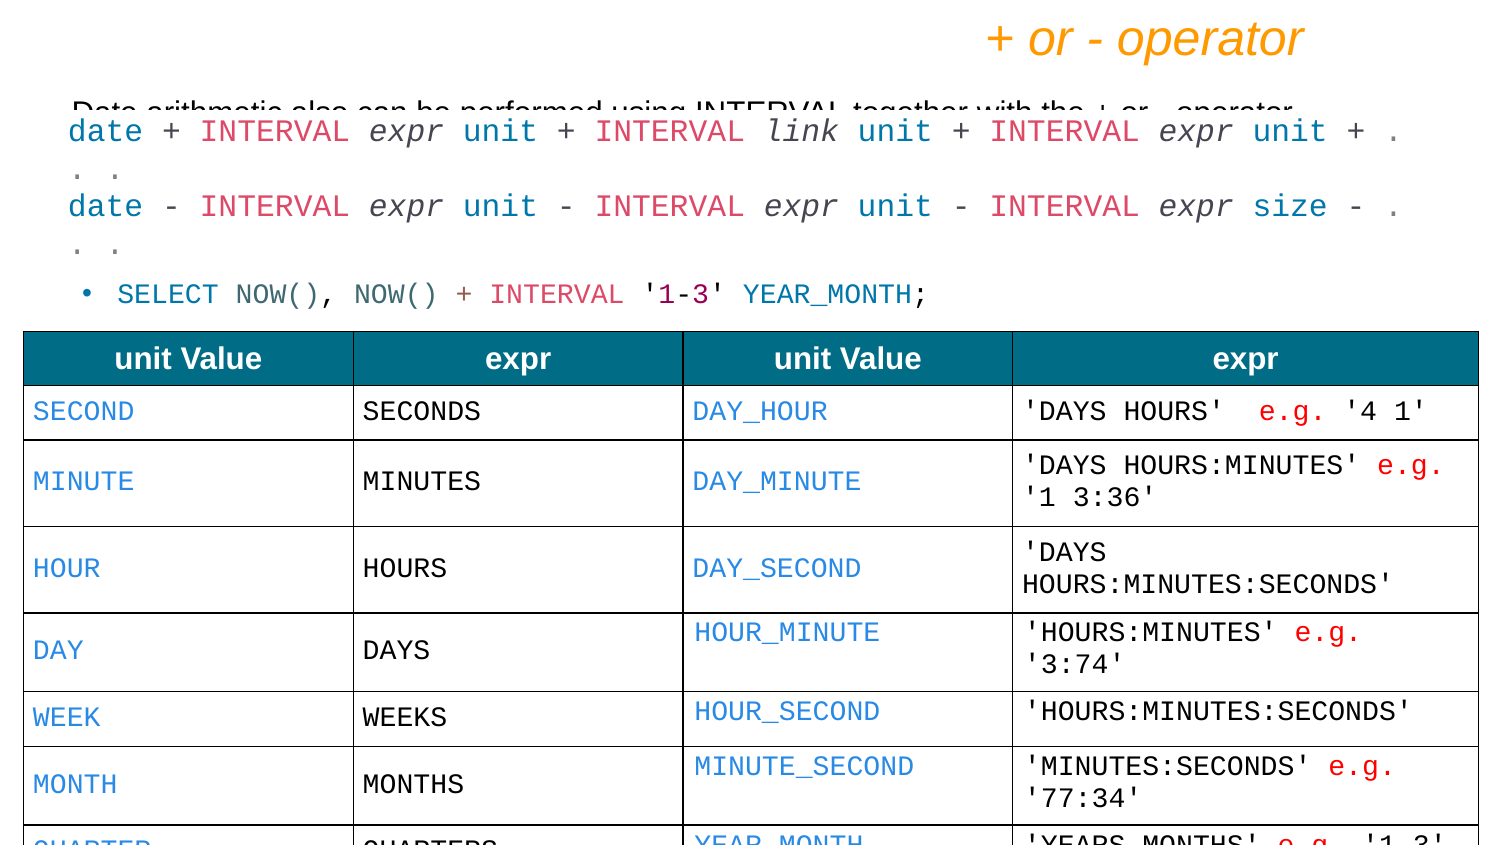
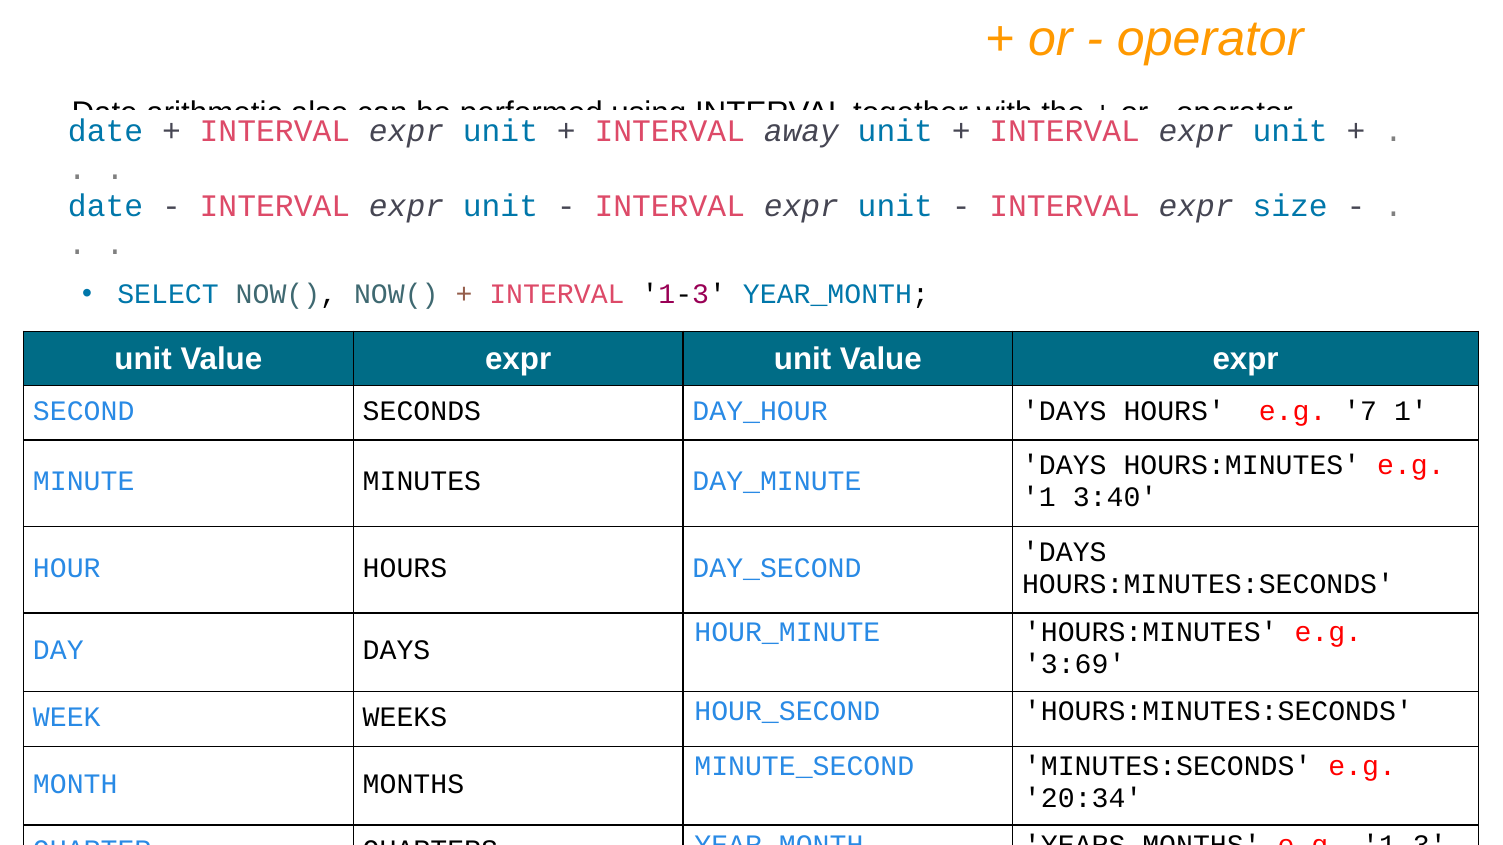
link: link -> away (801, 131)
4: 4 -> 7 (1360, 411)
3:36: 3:36 -> 3:40 (1115, 498)
3:74: 3:74 -> 3:69 (1075, 665)
77:34: 77:34 -> 20:34 (1083, 798)
